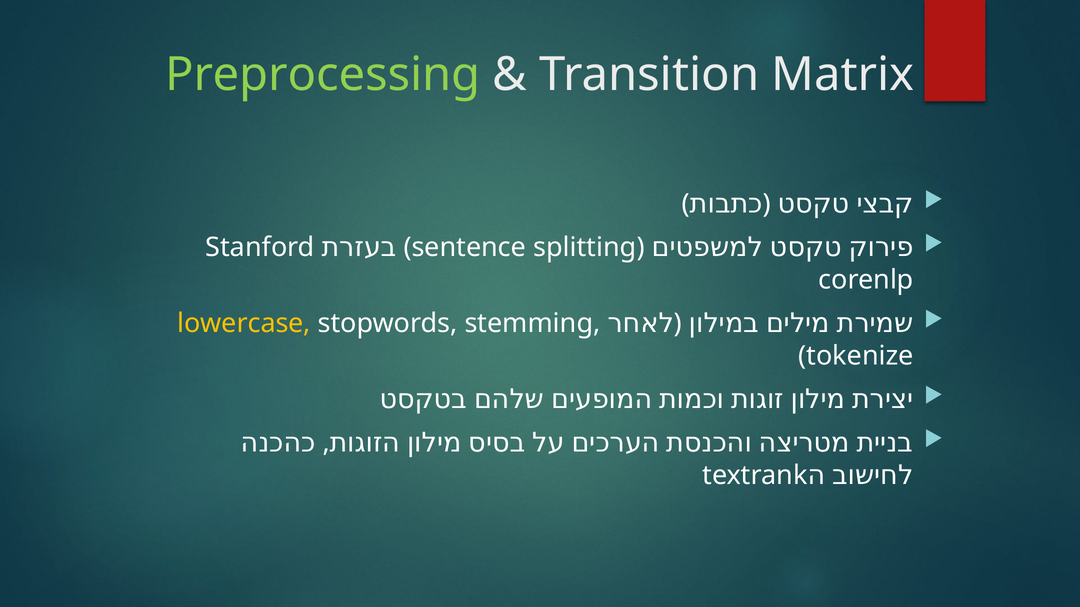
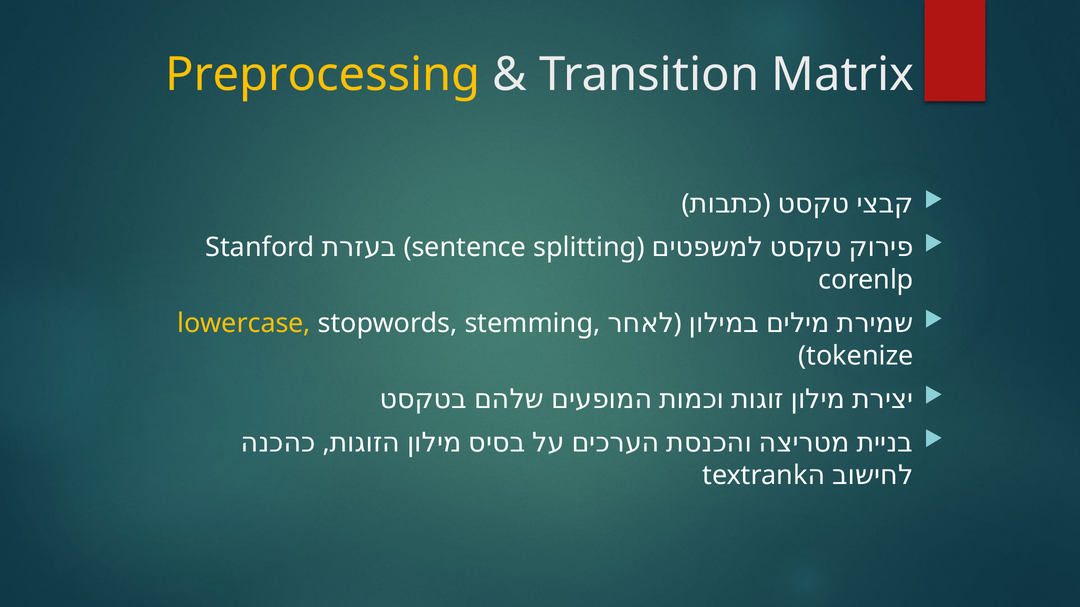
Preprocessing colour: light green -> yellow (323, 75)
